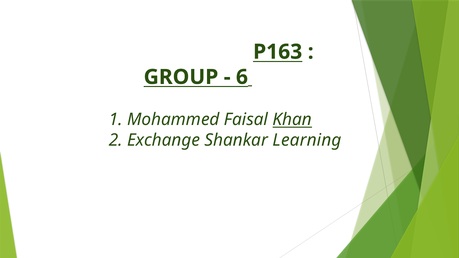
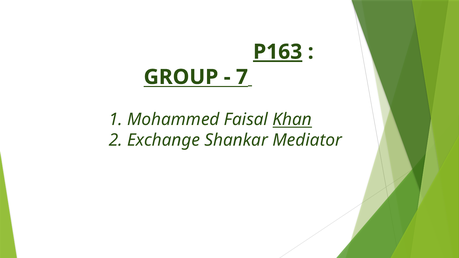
P163 underline: none -> present (278, 52)
6: 6 -> 7 (242, 77)
Learning: Learning -> Mediator (307, 140)
